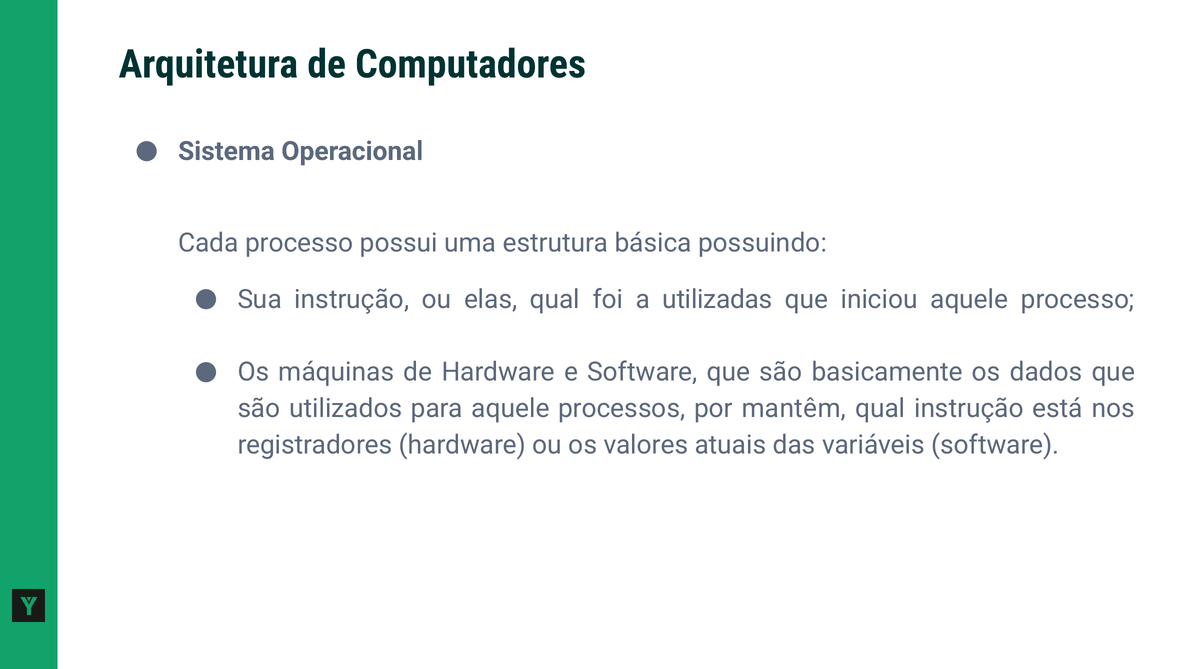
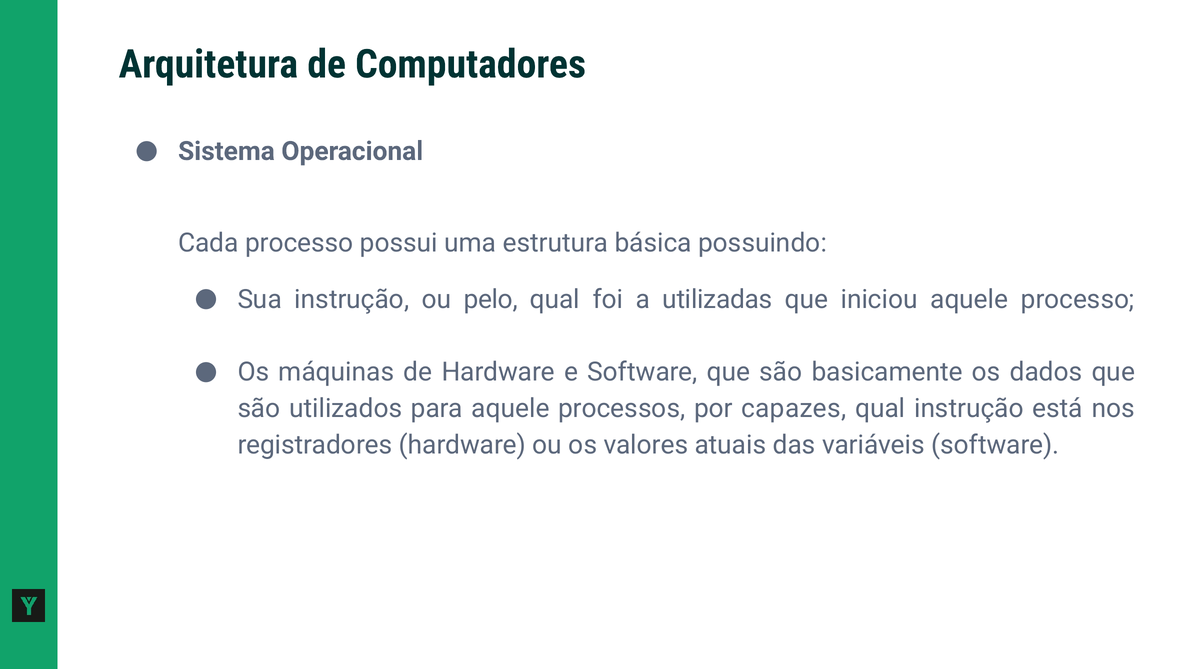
elas: elas -> pelo (491, 299)
mantêm: mantêm -> capazes (794, 409)
